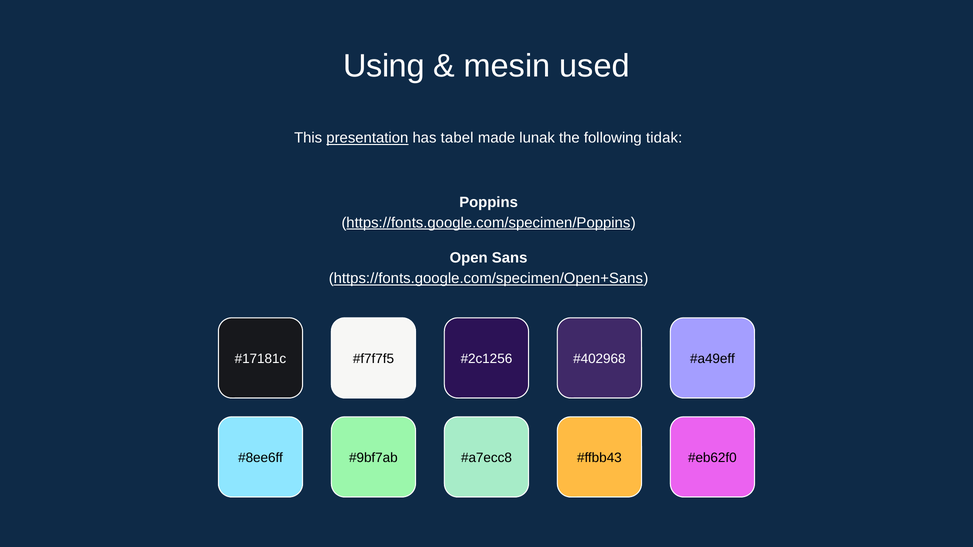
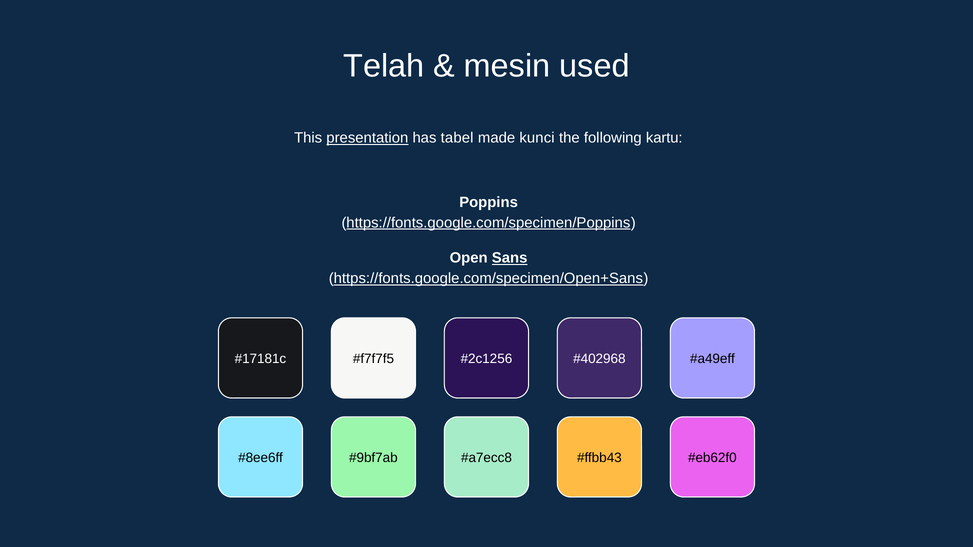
Using: Using -> Telah (384, 66)
lunak: lunak -> kunci (537, 138)
tidak: tidak -> kartu (664, 138)
Sans underline: none -> present (510, 258)
